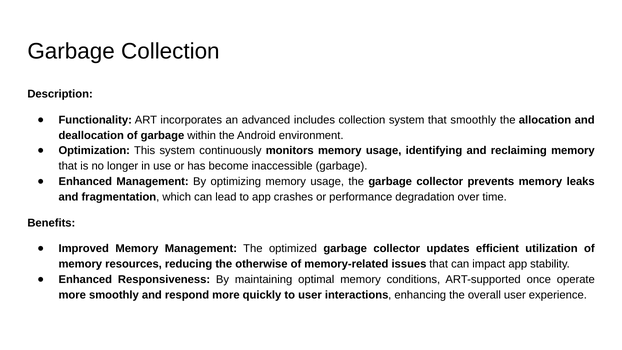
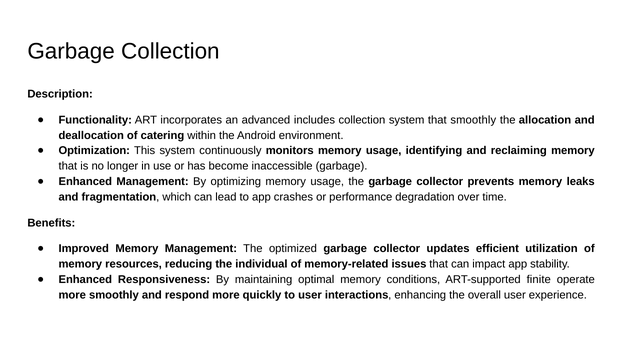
of garbage: garbage -> catering (162, 135)
otherwise: otherwise -> individual (261, 264)
once: once -> finite (539, 279)
